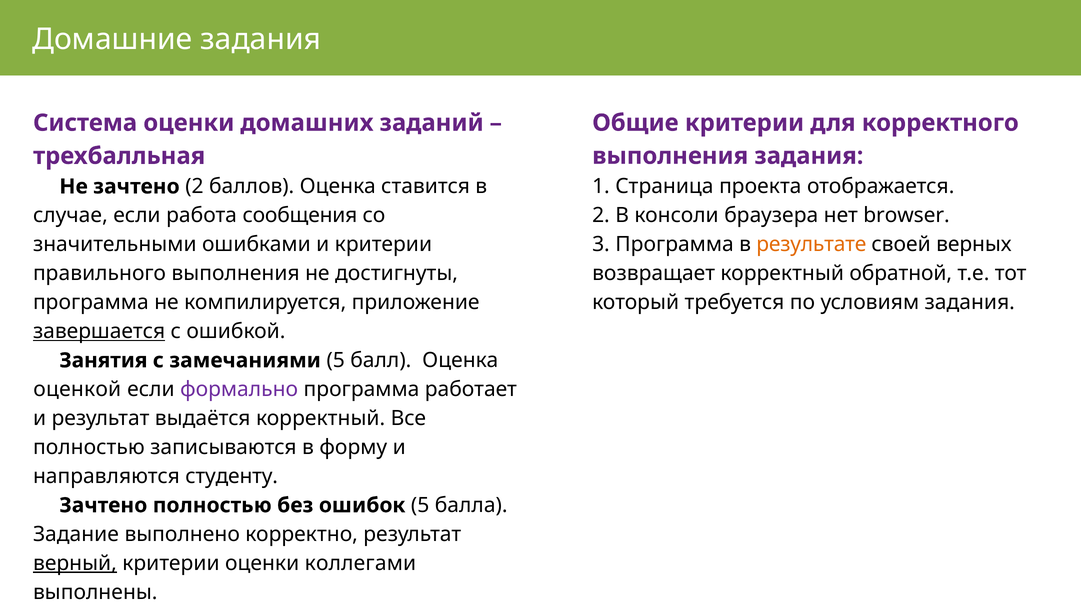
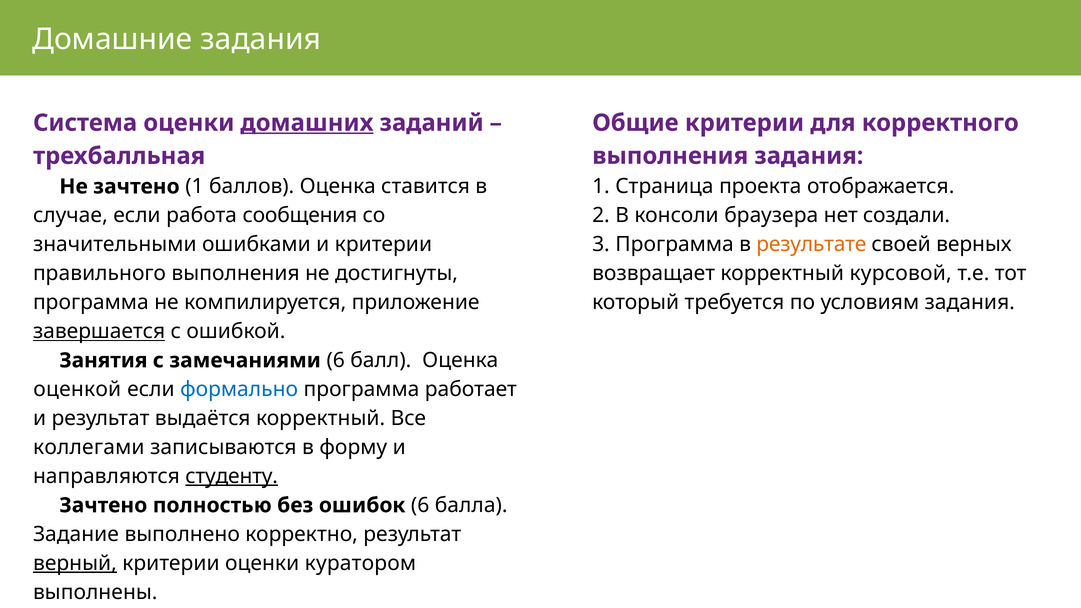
домашних underline: none -> present (307, 123)
зачтено 2: 2 -> 1 (194, 187)
browser: browser -> создали (907, 216)
обратной: обратной -> курсовой (901, 273)
замечаниями 5: 5 -> 6 (336, 360)
формально colour: purple -> blue (239, 389)
полностью: полностью -> коллегами (89, 447)
студенту underline: none -> present (232, 476)
ошибок 5: 5 -> 6 (420, 505)
коллегами: коллегами -> куратором (360, 563)
